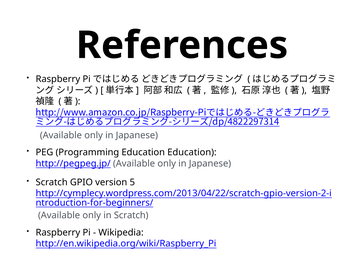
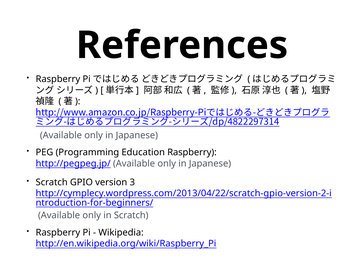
Education Education: Education -> Raspberry (192, 152)
5: 5 -> 3 (132, 182)
